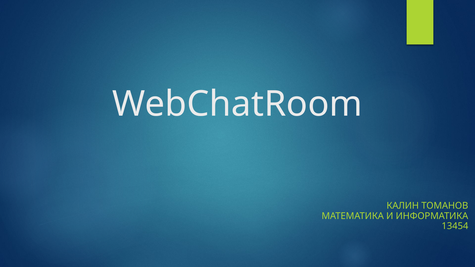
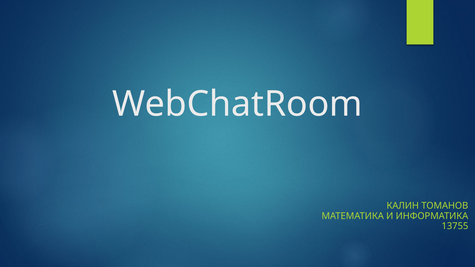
13454: 13454 -> 13755 (455, 226)
